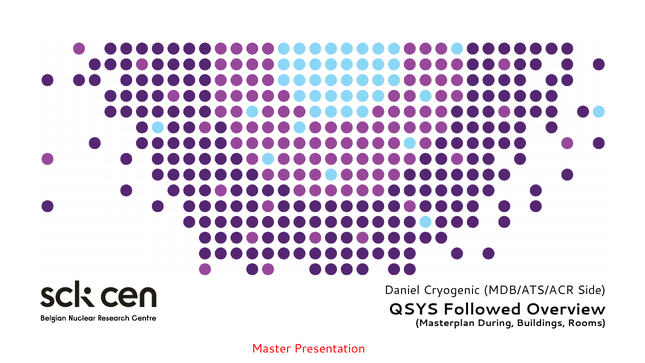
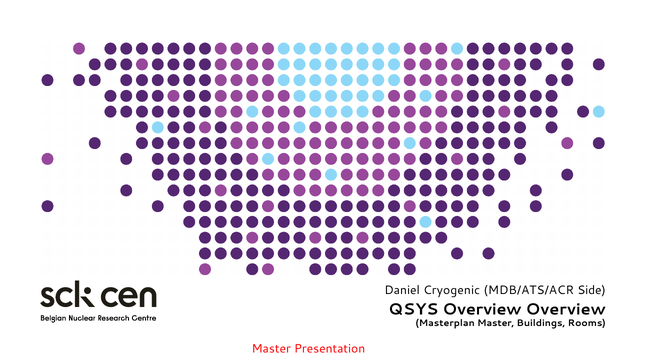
QSYS Followed: Followed -> Overview (482, 309)
Masterplan During: During -> Master (496, 323)
